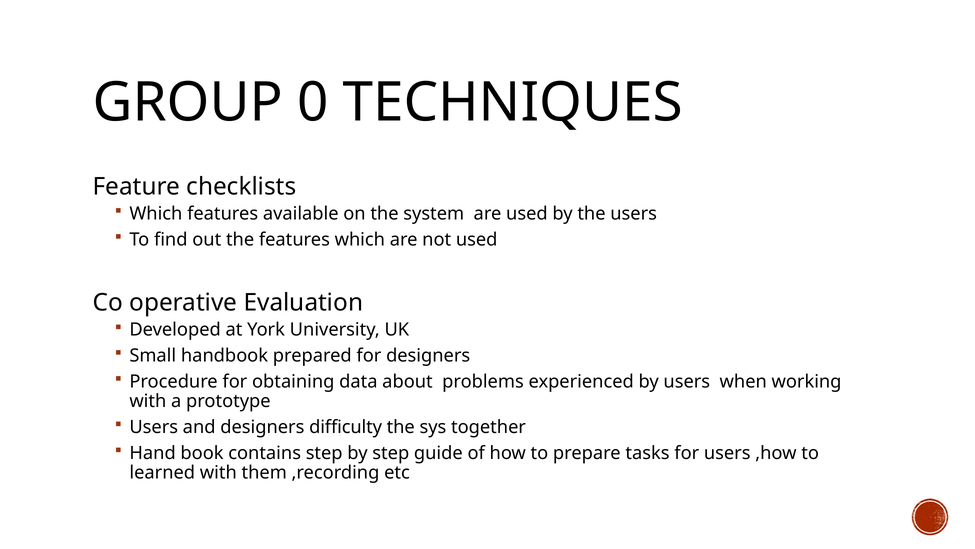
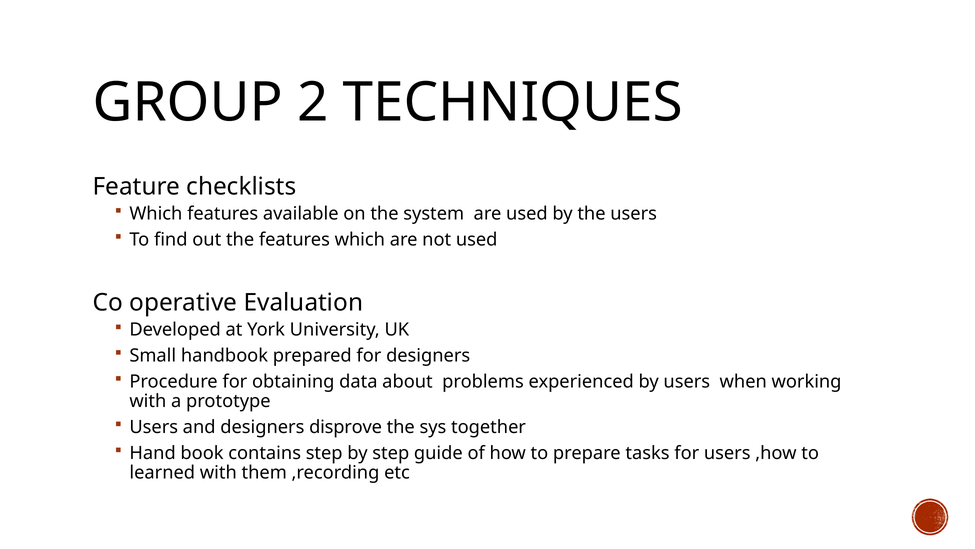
0: 0 -> 2 (313, 103)
difficulty: difficulty -> disprove (346, 427)
